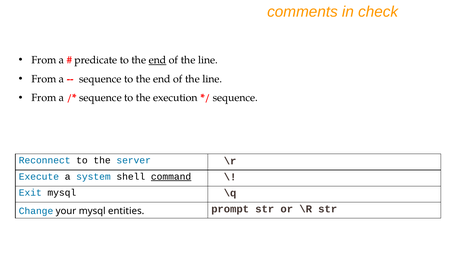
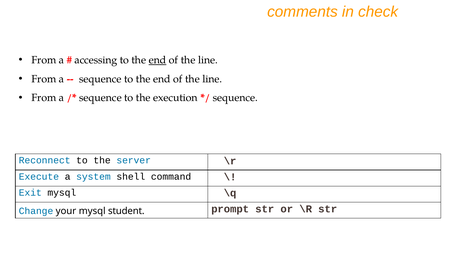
predicate: predicate -> accessing (96, 60)
command underline: present -> none (171, 177)
entities: entities -> student (126, 211)
